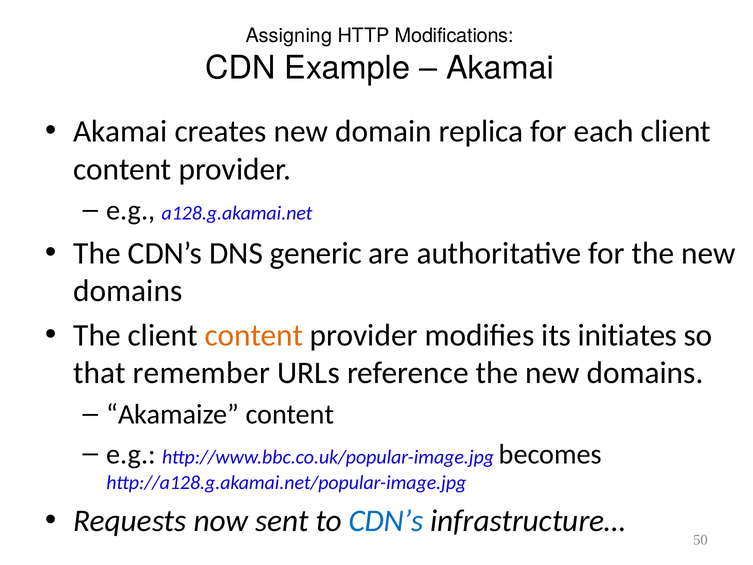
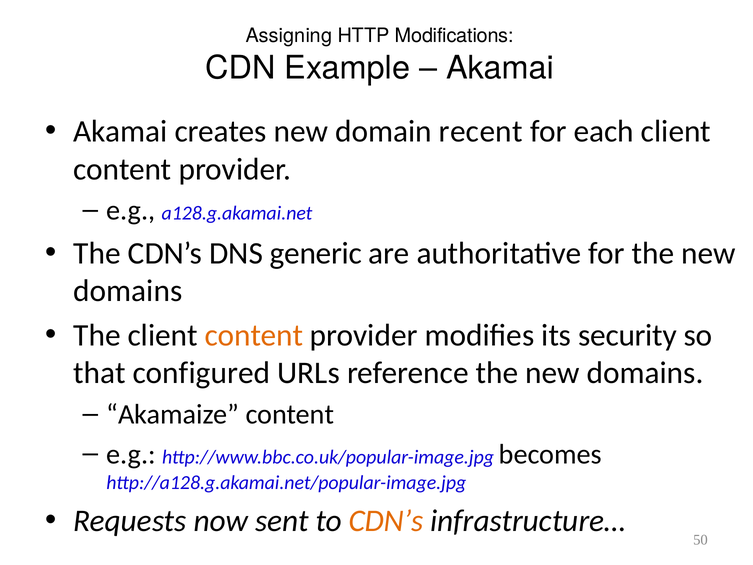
replica: replica -> recent (481, 131)
initiates: initiates -> security (628, 335)
remember: remember -> configured (201, 373)
CDN’s colour: blue -> orange (386, 521)
